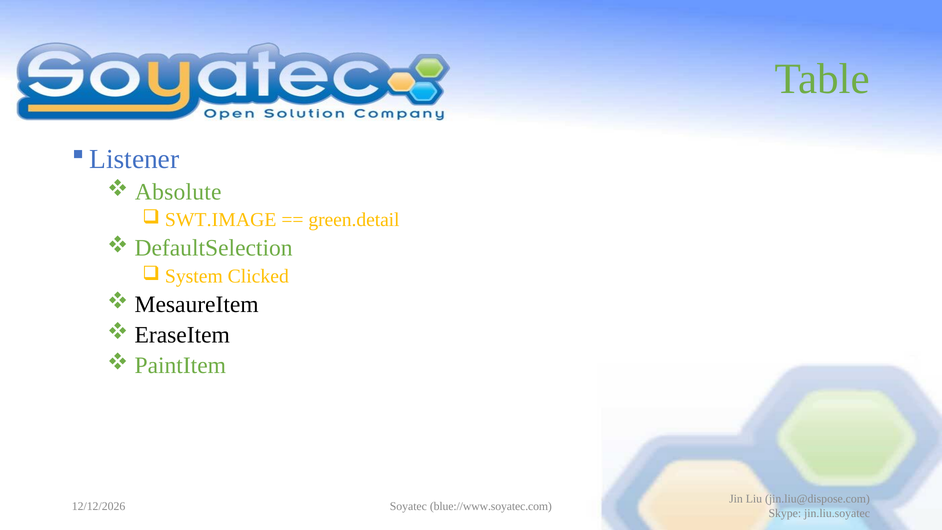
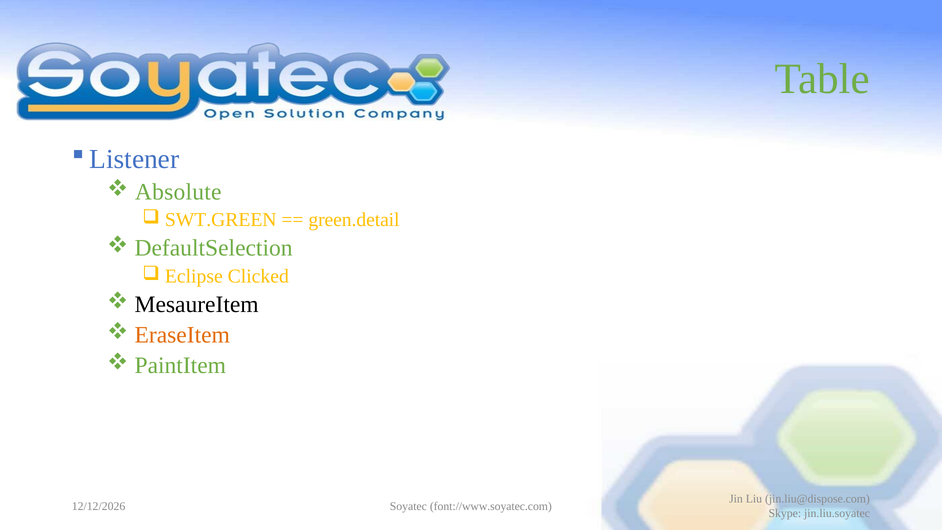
SWT.IMAGE: SWT.IMAGE -> SWT.GREEN (221, 220)
System: System -> Eclipse (194, 276)
EraseItem colour: black -> orange (182, 335)
blue://www.soyatec.com: blue://www.soyatec.com -> font://www.soyatec.com (491, 506)
